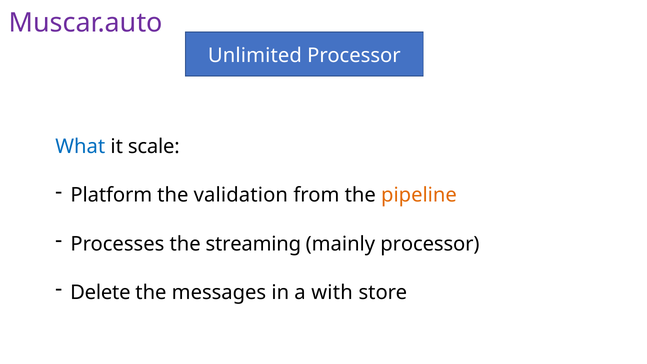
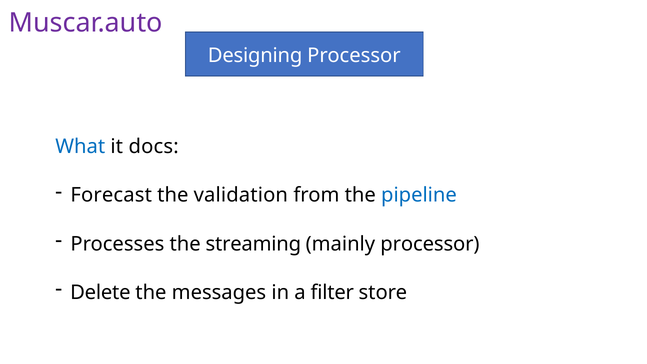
Unlimited: Unlimited -> Designing (255, 55)
scale: scale -> docs (154, 147)
Platform: Platform -> Forecast (111, 195)
pipeline colour: orange -> blue (419, 195)
with: with -> filter (332, 292)
